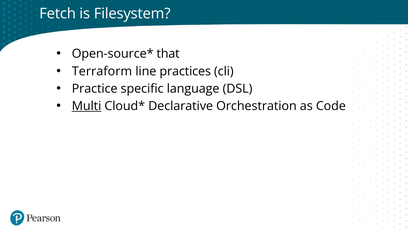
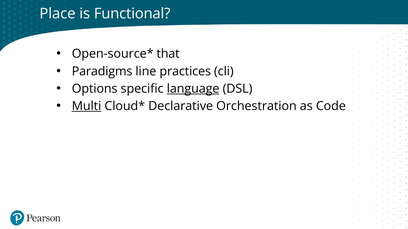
Fetch: Fetch -> Place (58, 14)
Filesystem: Filesystem -> Functional (132, 14)
Terraform: Terraform -> Paradigms (102, 71)
Practice: Practice -> Options (95, 89)
language underline: none -> present (193, 89)
